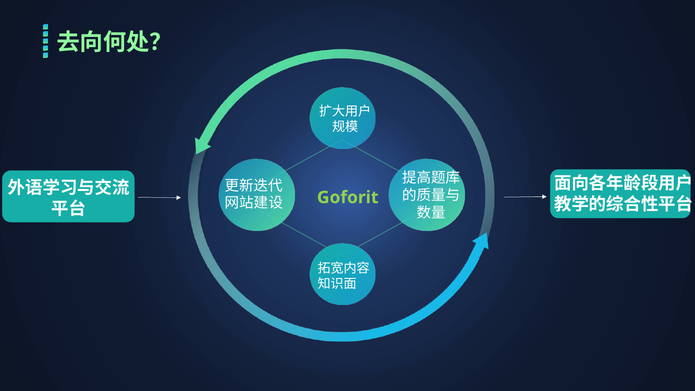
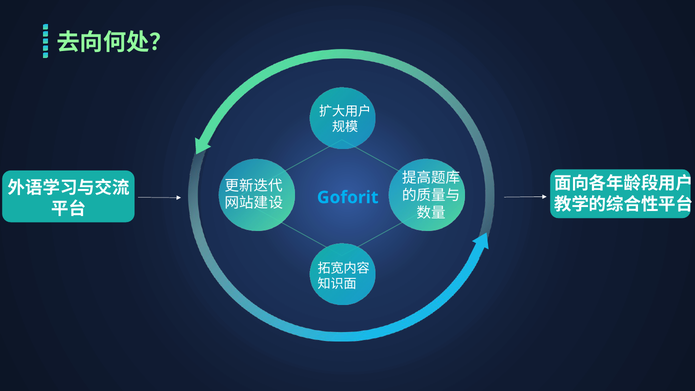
Goforit colour: light green -> light blue (348, 197)
